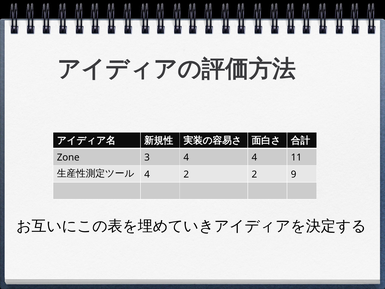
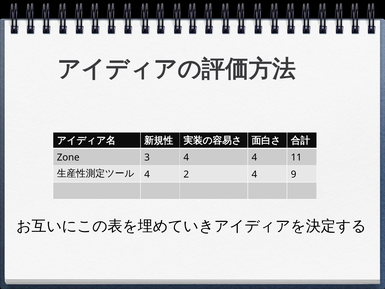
2 2: 2 -> 4 (254, 174)
